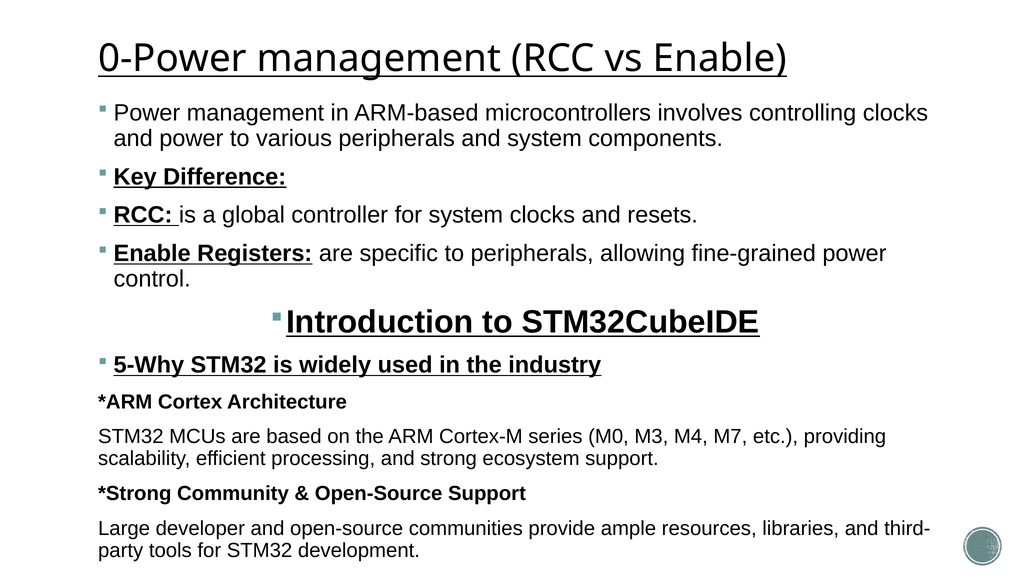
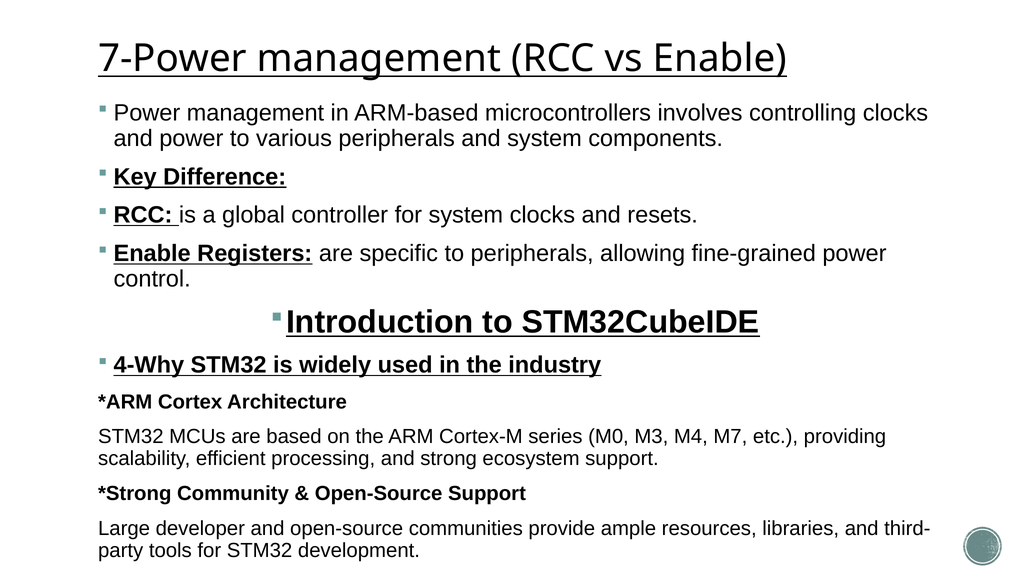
0-Power: 0-Power -> 7-Power (172, 59)
5-Why: 5-Why -> 4-Why (149, 365)
